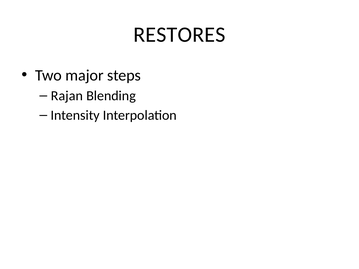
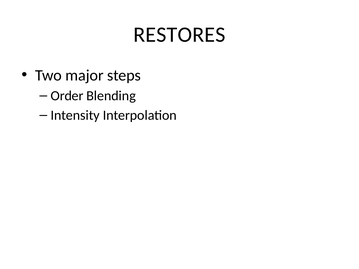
Rajan: Rajan -> Order (67, 96)
